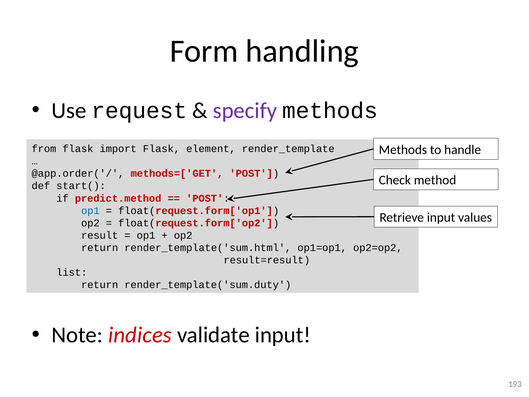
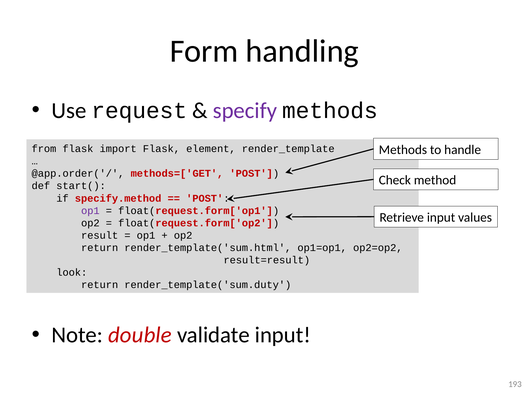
predict.method: predict.method -> specify.method (118, 198)
op1 colour: blue -> purple (90, 211)
list: list -> look (72, 272)
indices: indices -> double (140, 335)
